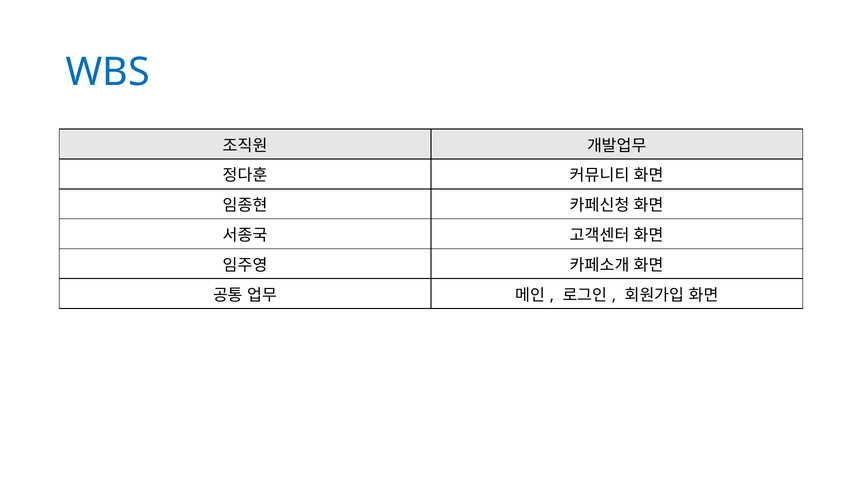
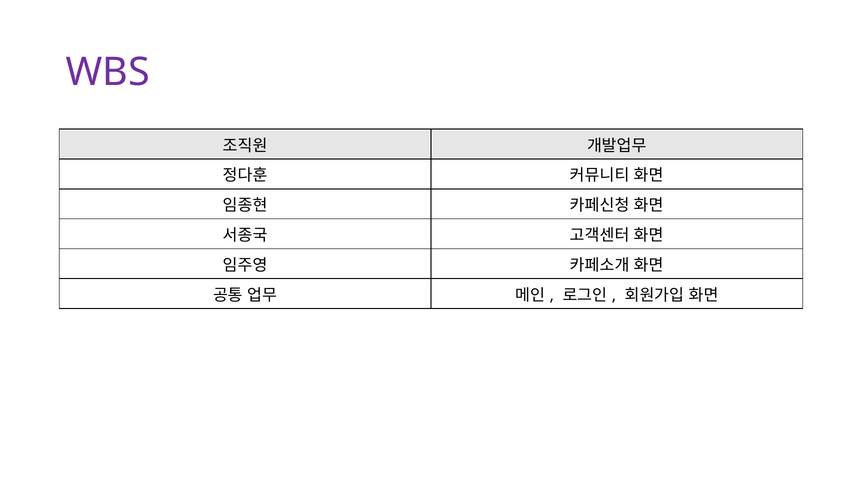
WBS colour: blue -> purple (108, 72)
